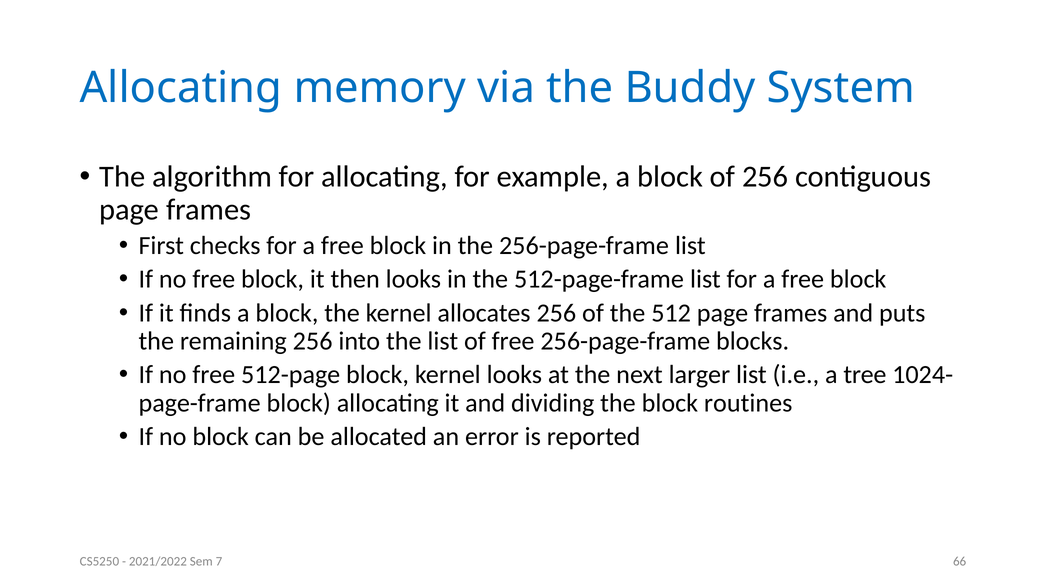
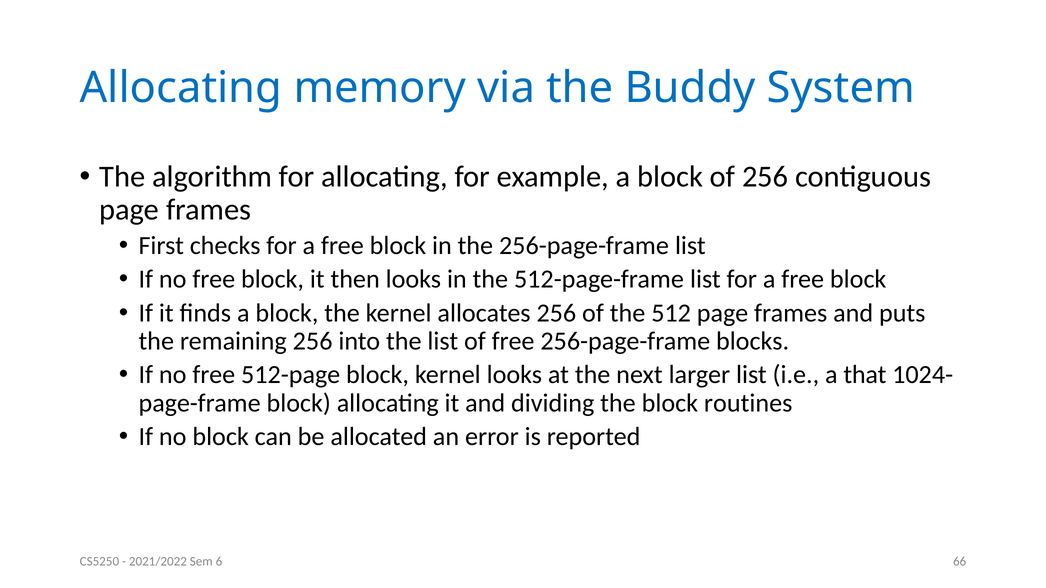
tree: tree -> that (865, 375)
7: 7 -> 6 (219, 562)
